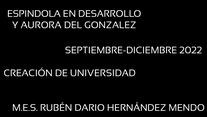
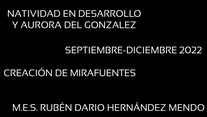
ESPINDOLA: ESPINDOLA -> NATIVIDAD (34, 14)
UNIVERSIDAD: UNIVERSIDAD -> MIRAFUENTES (103, 73)
